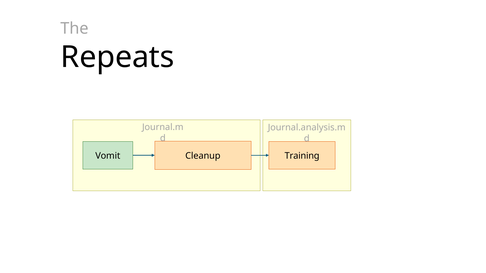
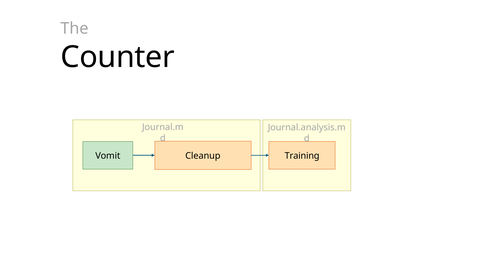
Repeats: Repeats -> Counter (118, 57)
